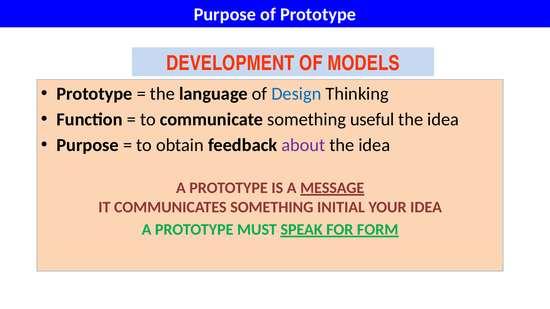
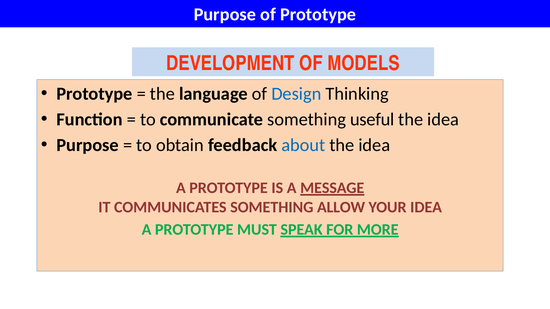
about colour: purple -> blue (303, 145)
INITIAL: INITIAL -> ALLOW (341, 207)
FORM: FORM -> MORE (378, 230)
